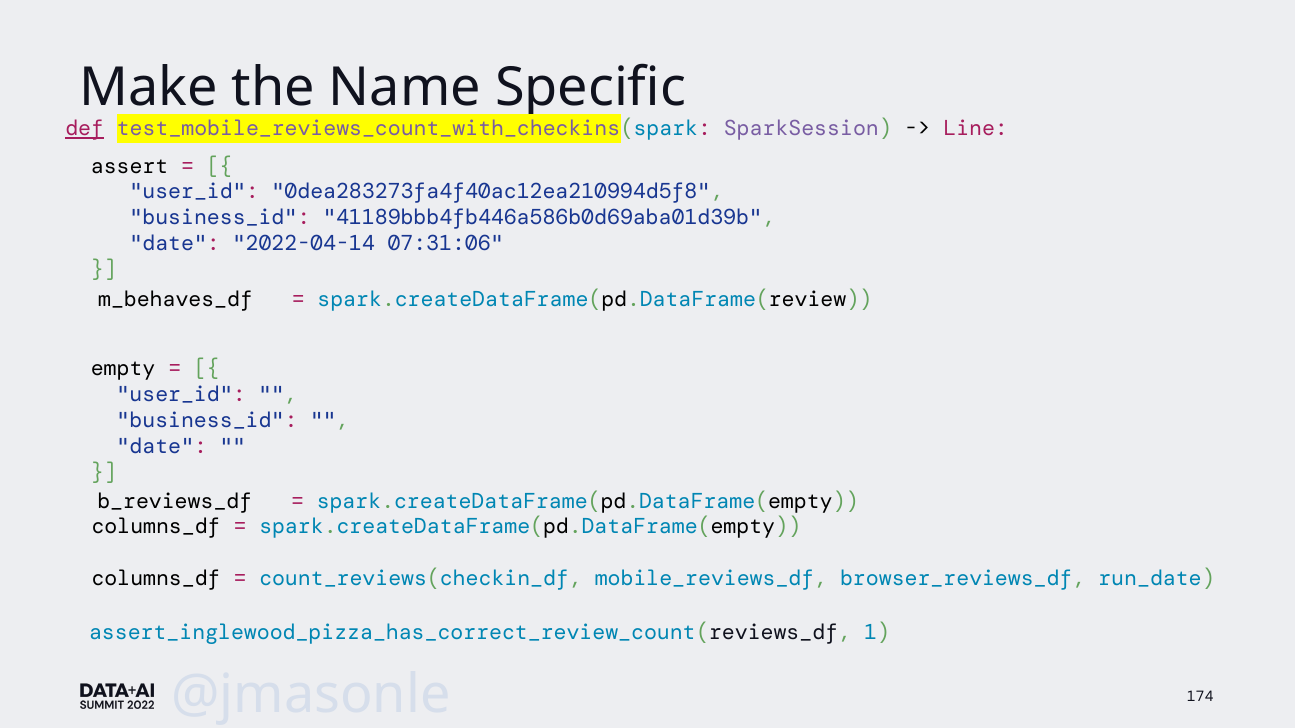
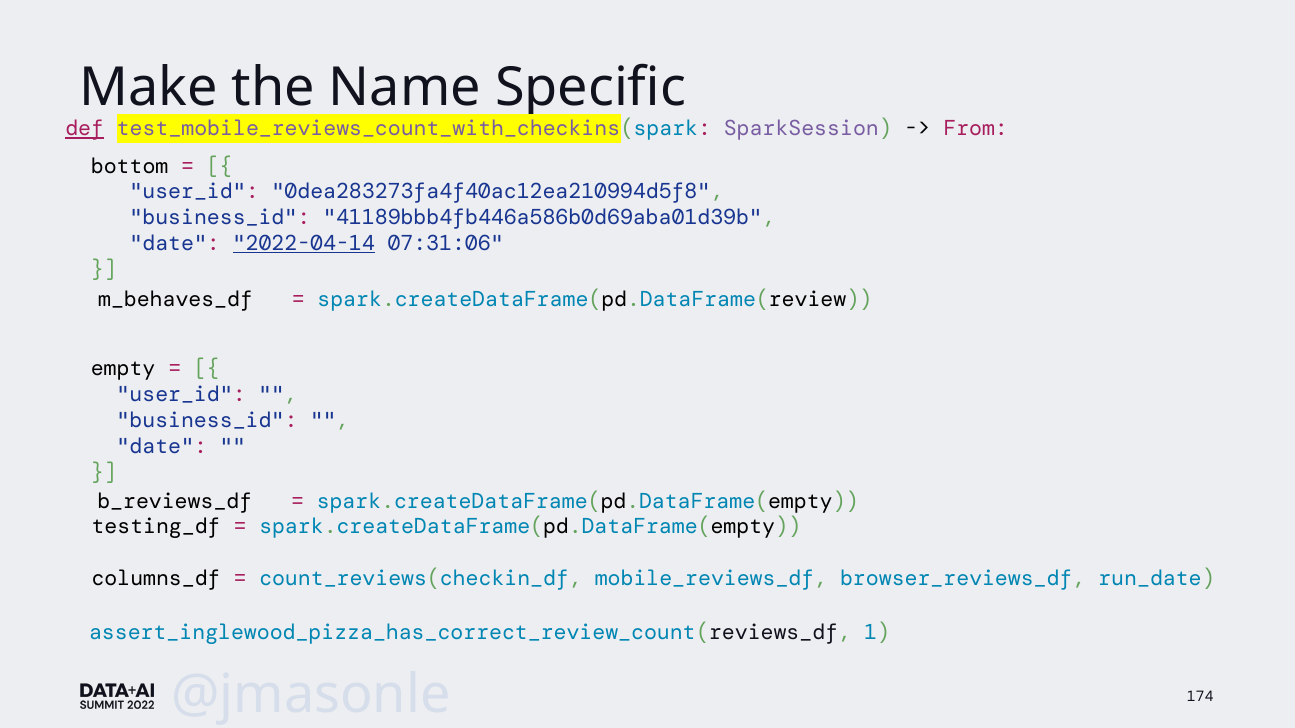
Line: Line -> From (976, 129)
assert: assert -> bottom (130, 166)
2022-04-14 underline: none -> present (304, 244)
columns_df: columns_df -> testing_df (156, 527)
